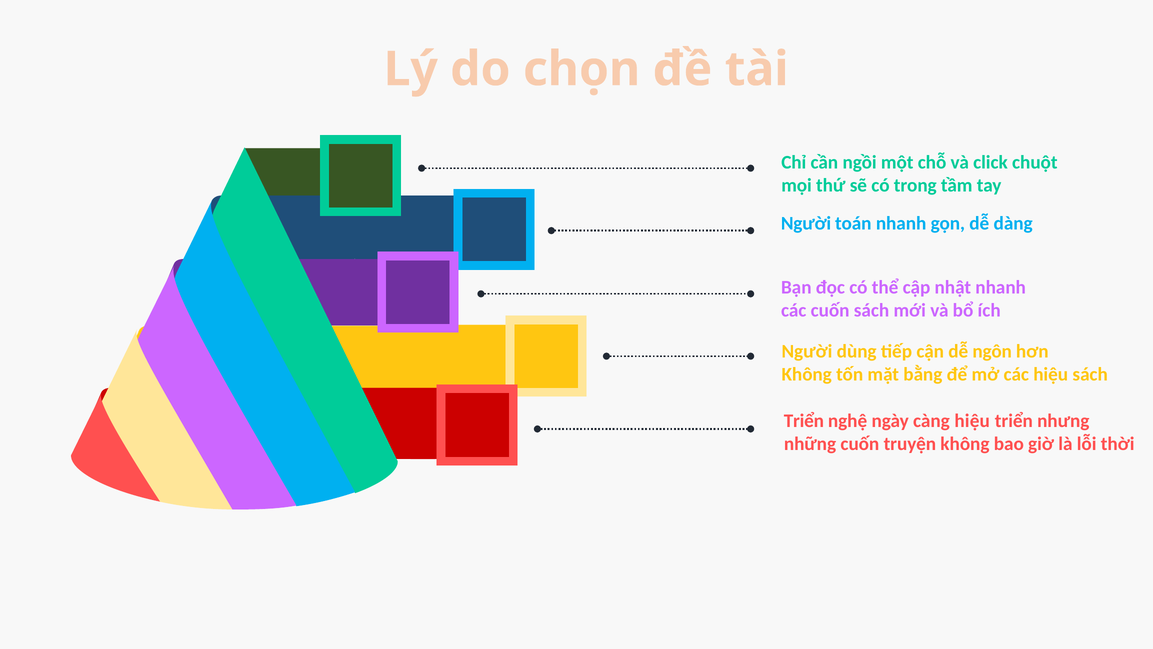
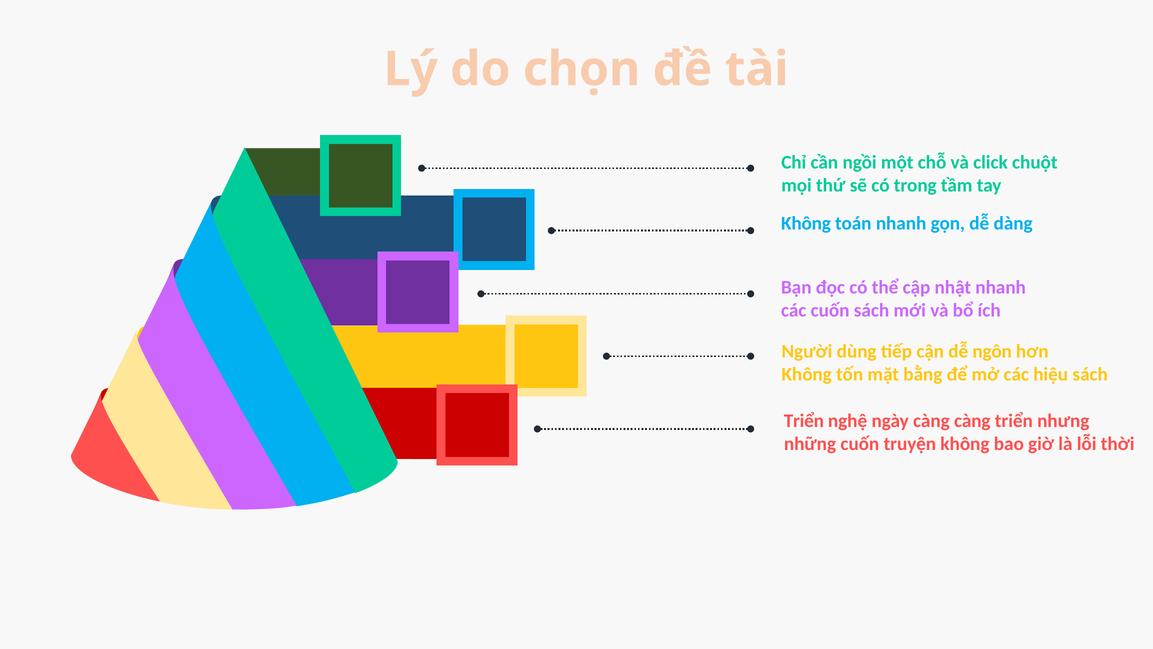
Người: Người -> Không (806, 224)
càng hiệu: hiệu -> càng (972, 421)
